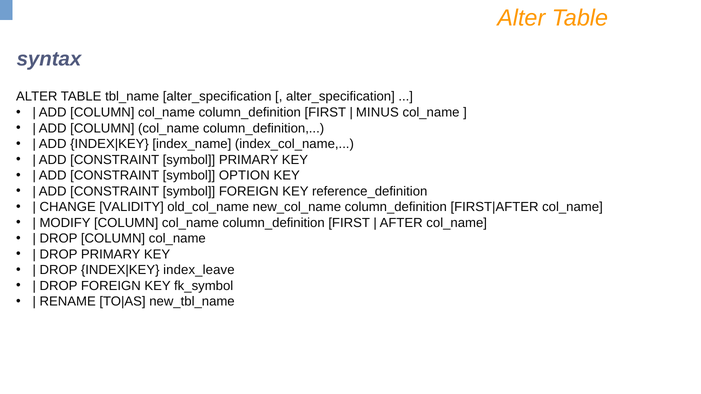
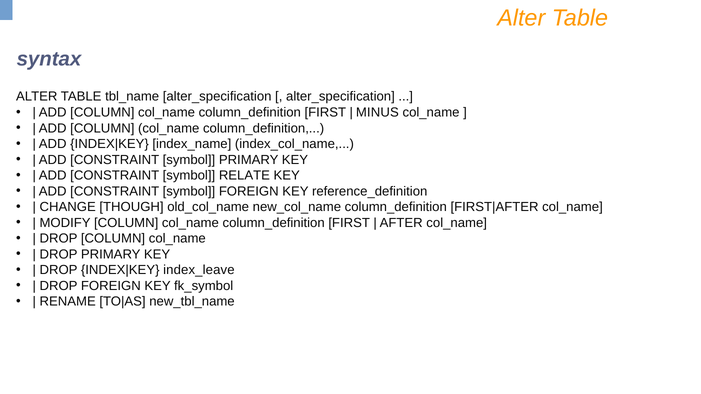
OPTION: OPTION -> RELATE (244, 176)
VALIDITY: VALIDITY -> THOUGH (132, 207)
